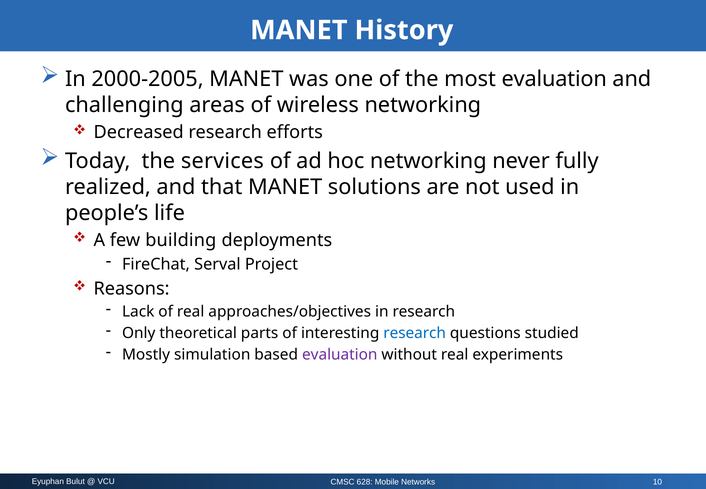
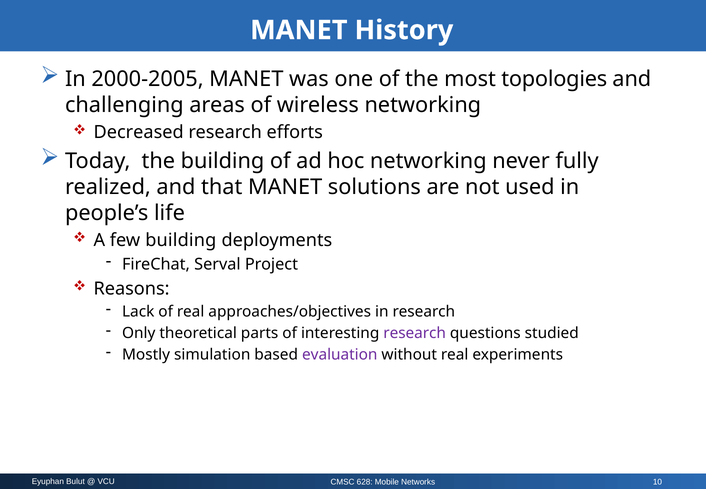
most evaluation: evaluation -> topologies (554, 79)
the services: services -> building (223, 161)
research colour: blue -> purple (415, 333)
